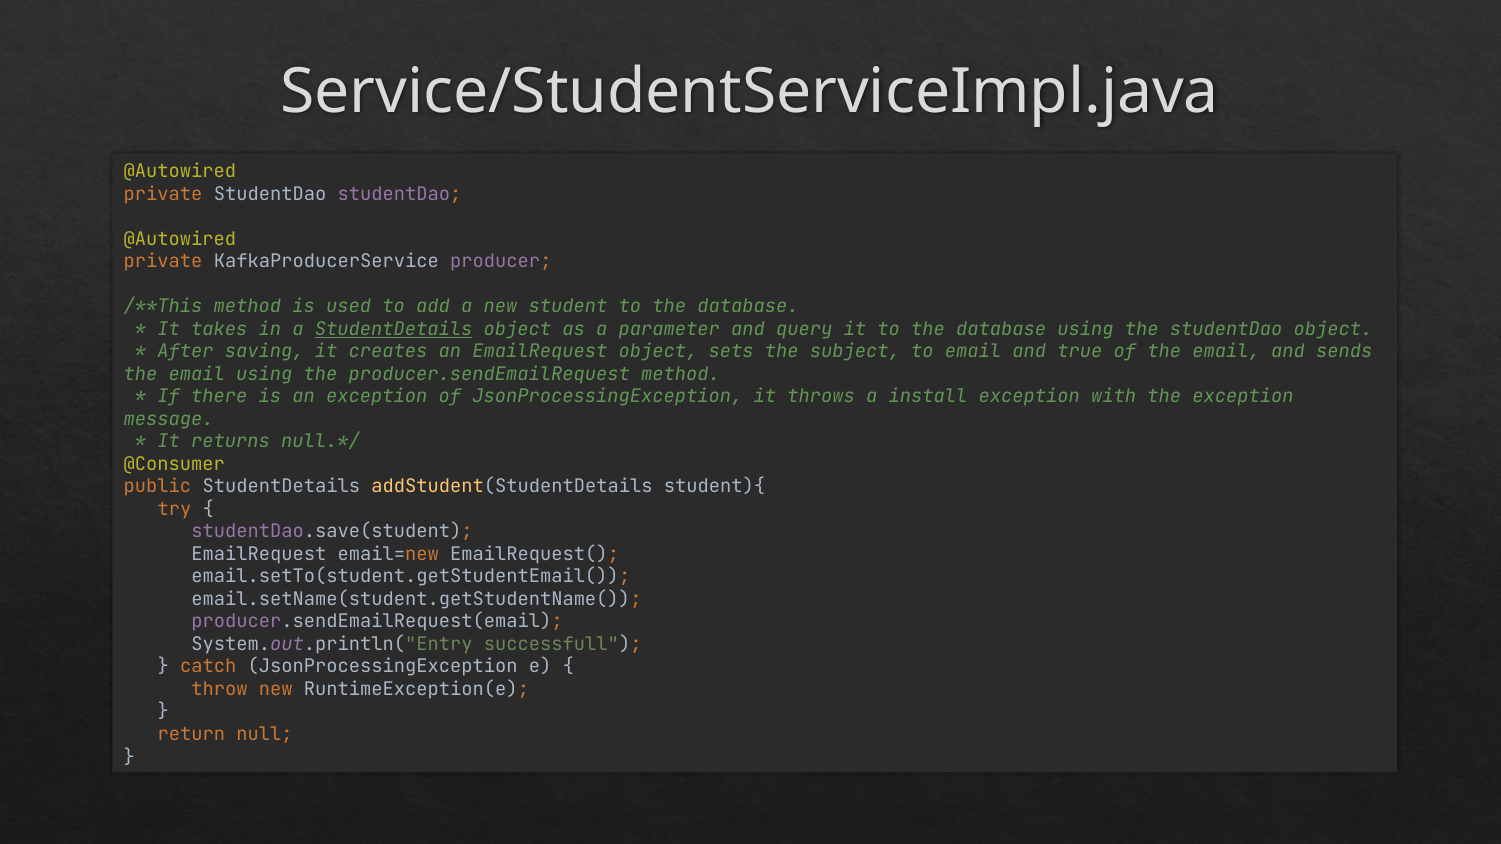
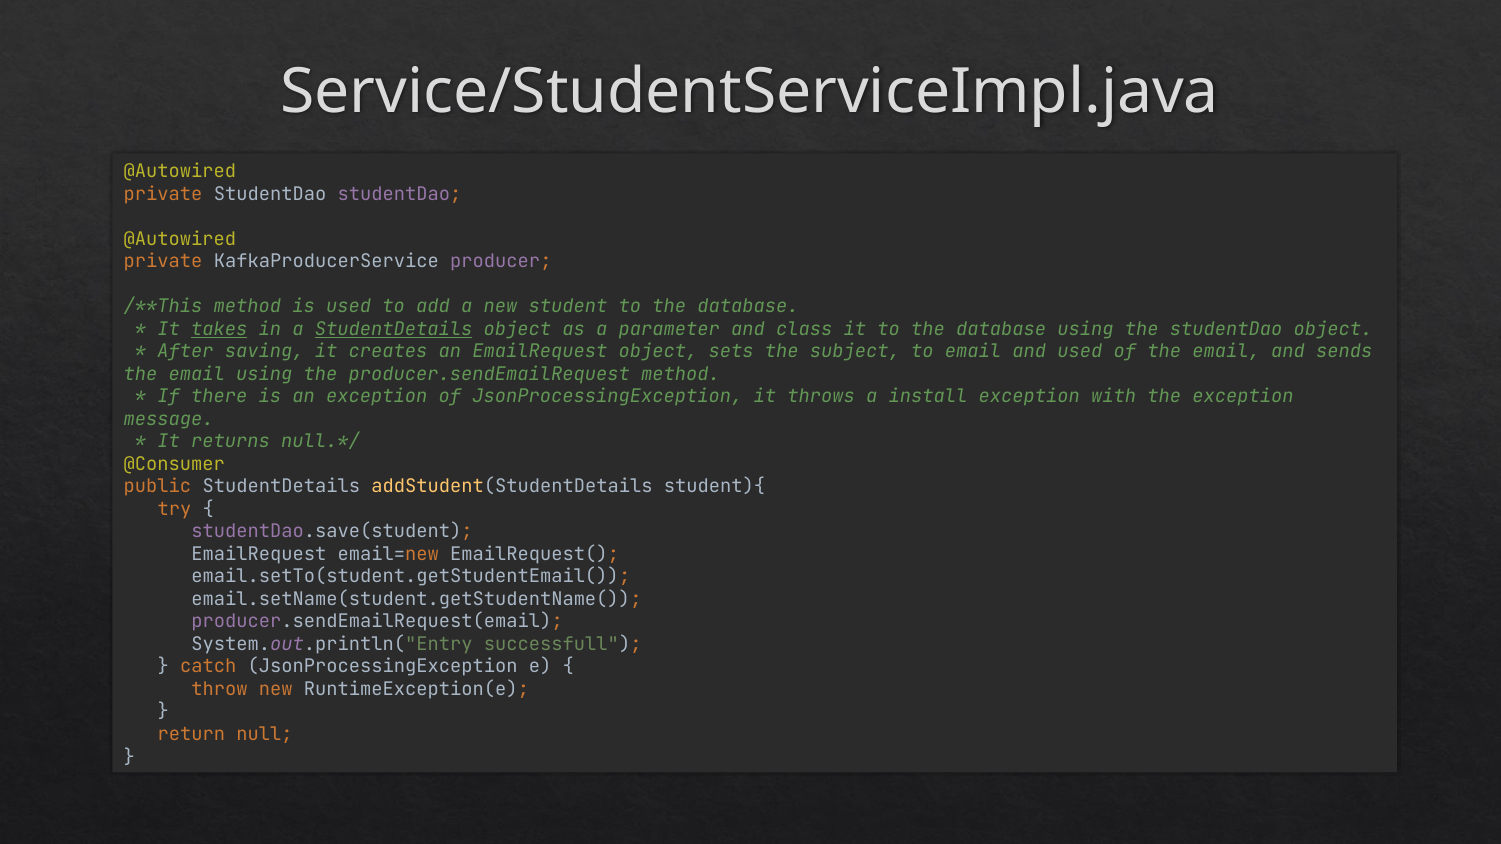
takes underline: none -> present (219, 329)
query: query -> class (804, 329)
and true: true -> used (1080, 352)
